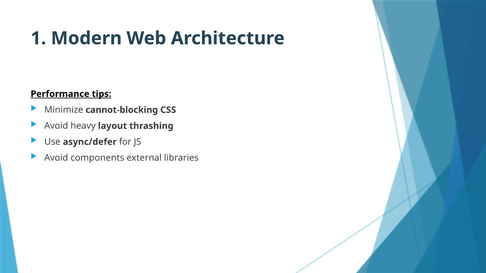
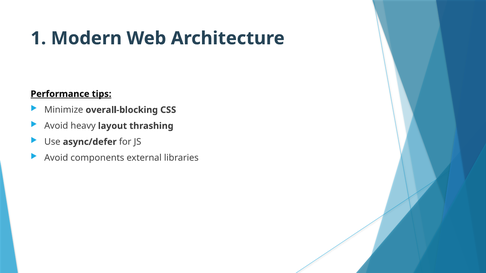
cannot-blocking: cannot-blocking -> overall-blocking (122, 110)
